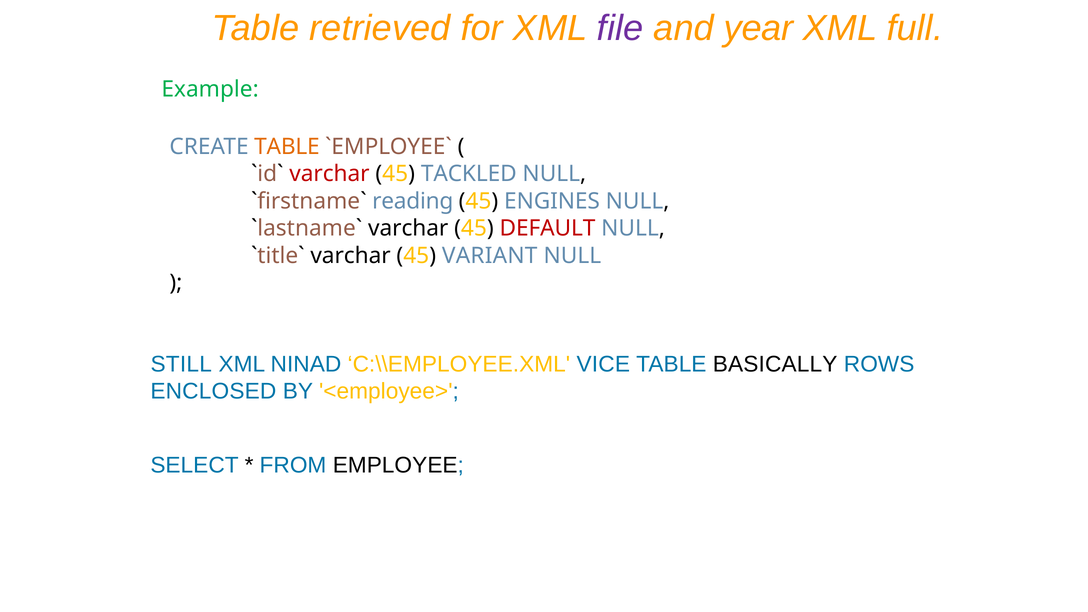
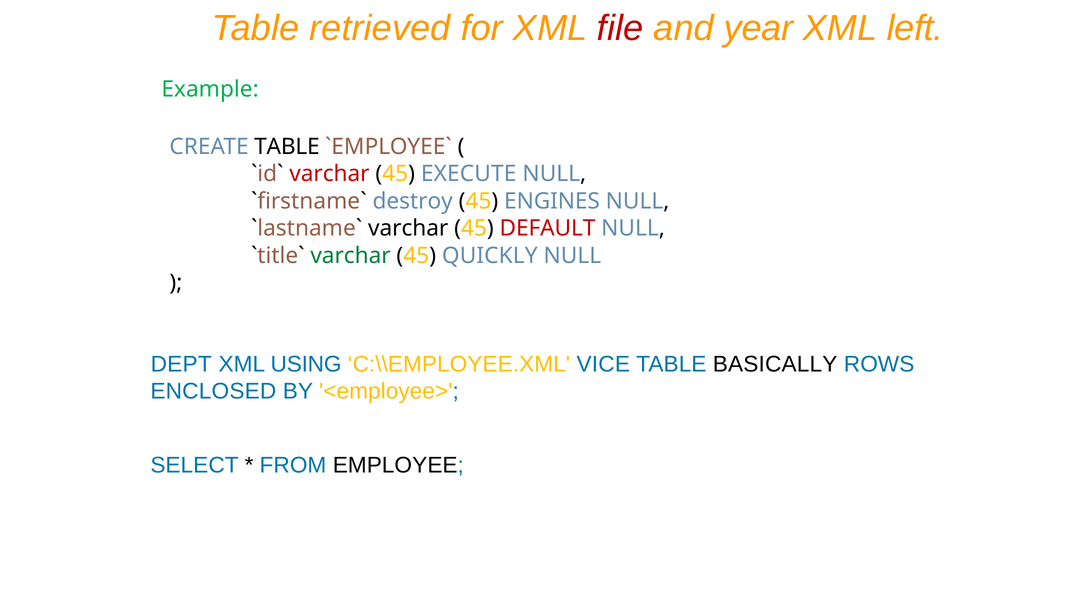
file colour: purple -> red (620, 28)
full: full -> left (915, 28)
TABLE colour: orange -> black (287, 147)
TACKLED: TACKLED -> EXECUTE (469, 174)
reading: reading -> destroy (413, 201)
varchar colour: black -> green (351, 256)
VARIANT: VARIANT -> QUICKLY (490, 256)
STILL: STILL -> DEPT (181, 364)
NINAD: NINAD -> USING (306, 364)
